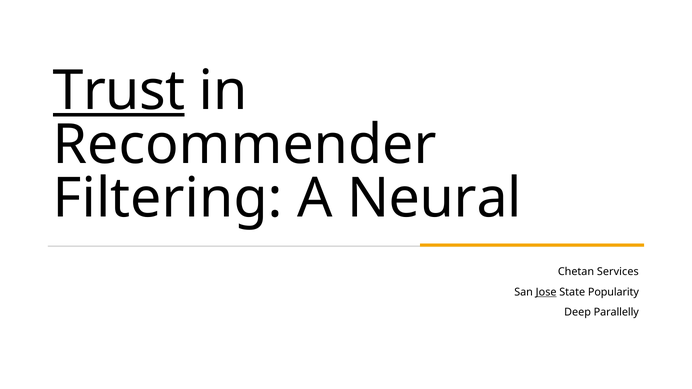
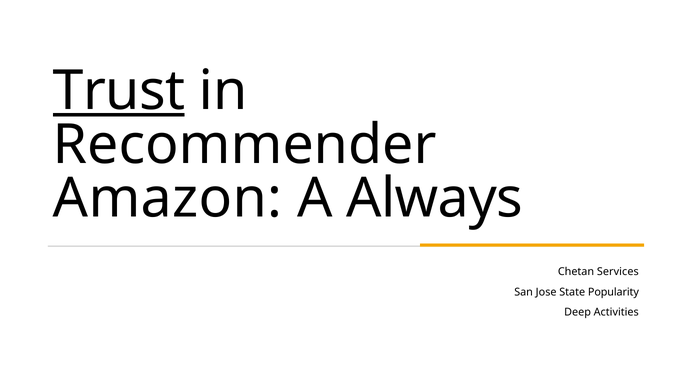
Filtering: Filtering -> Amazon (168, 199)
Neural: Neural -> Always (435, 199)
Jose underline: present -> none (546, 292)
Parallelly: Parallelly -> Activities (616, 312)
